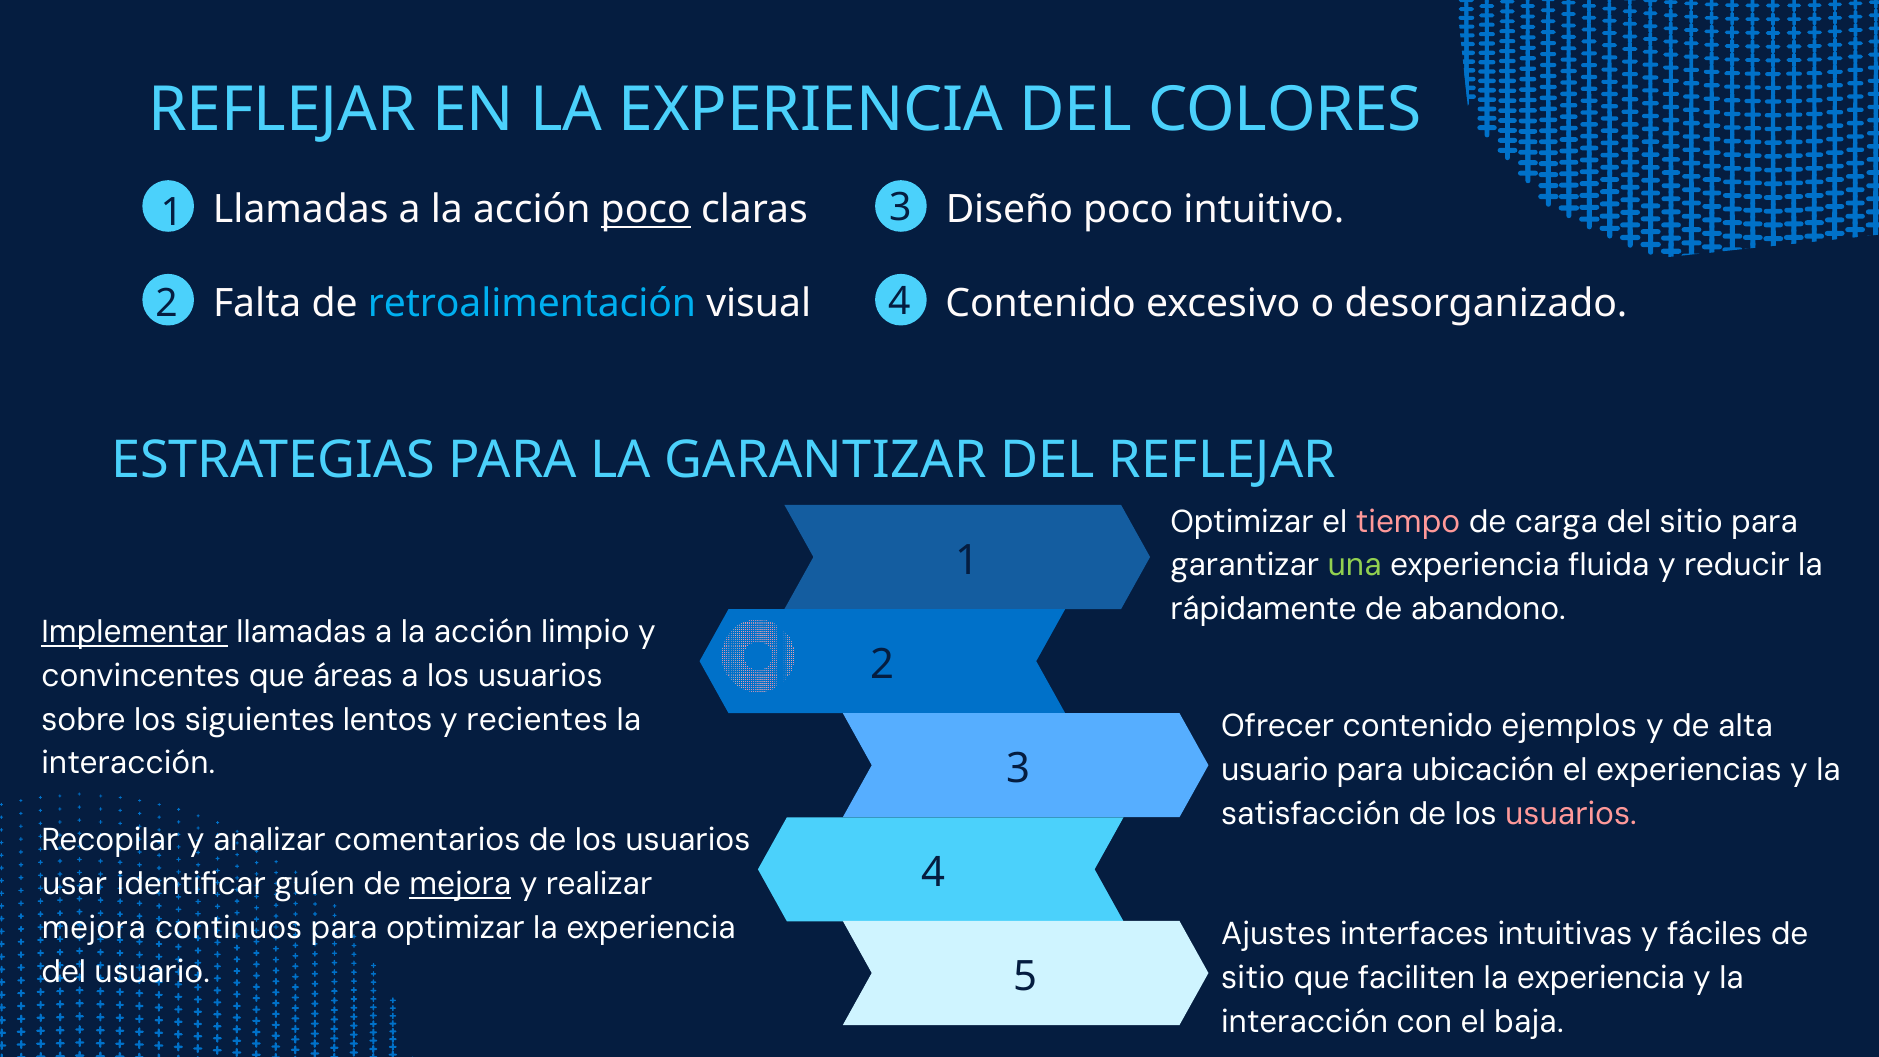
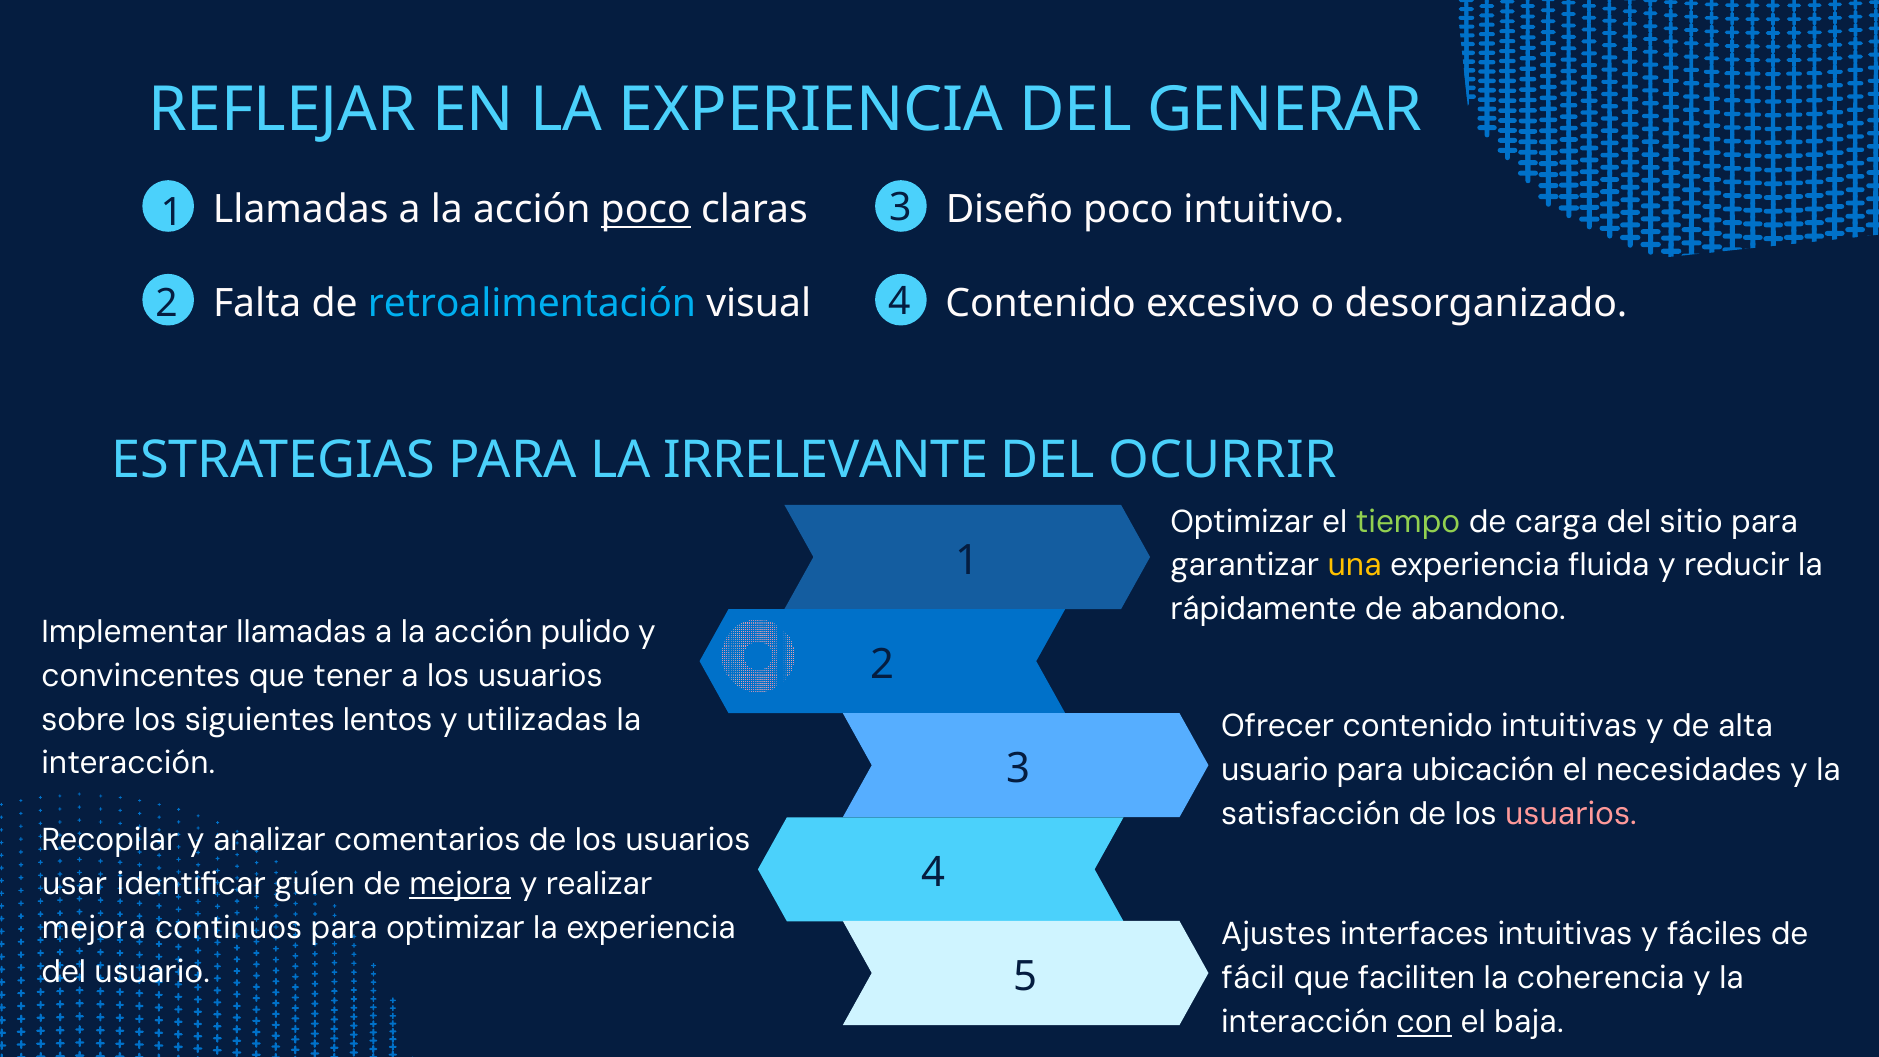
COLORES: COLORES -> GENERAR (1285, 110)
LA GARANTIZAR: GARANTIZAR -> IRRELEVANTE (826, 460)
DEL REFLEJAR: REFLEJAR -> OCURRIR (1222, 460)
tiempo colour: pink -> light green (1408, 522)
una colour: light green -> yellow (1355, 565)
Implementar underline: present -> none (135, 632)
limpio: limpio -> pulido (586, 632)
áreas: áreas -> tener (353, 676)
recientes: recientes -> utilizadas (537, 720)
contenido ejemplos: ejemplos -> intuitivas (1569, 726)
experiencias: experiencias -> necesidades (1689, 770)
sitio: sitio -> fácil (1253, 978)
faciliten la experiencia: experiencia -> coherencia (1601, 978)
con underline: none -> present (1424, 1022)
